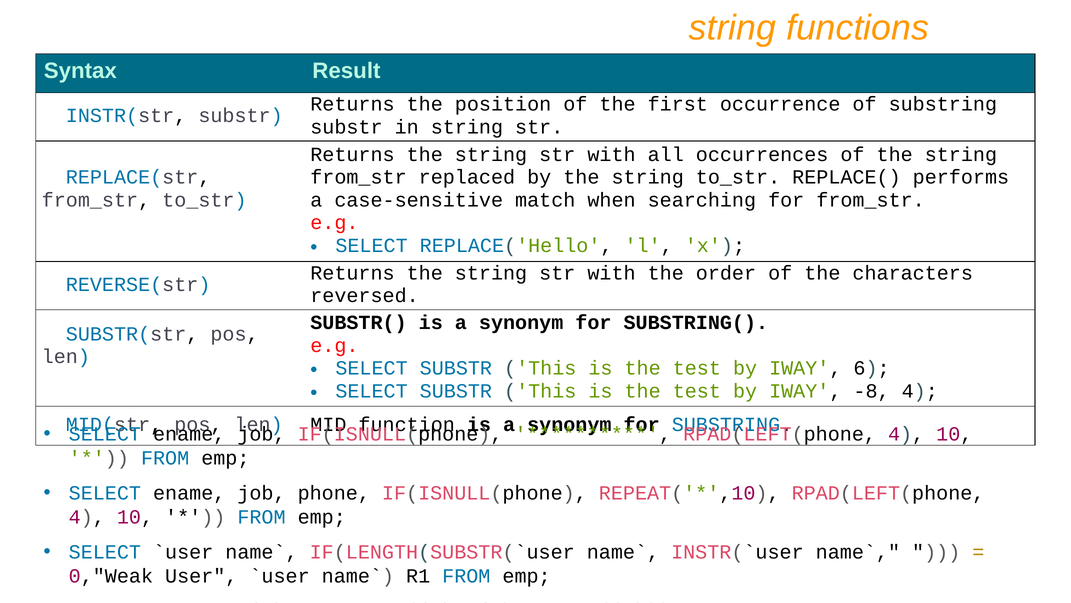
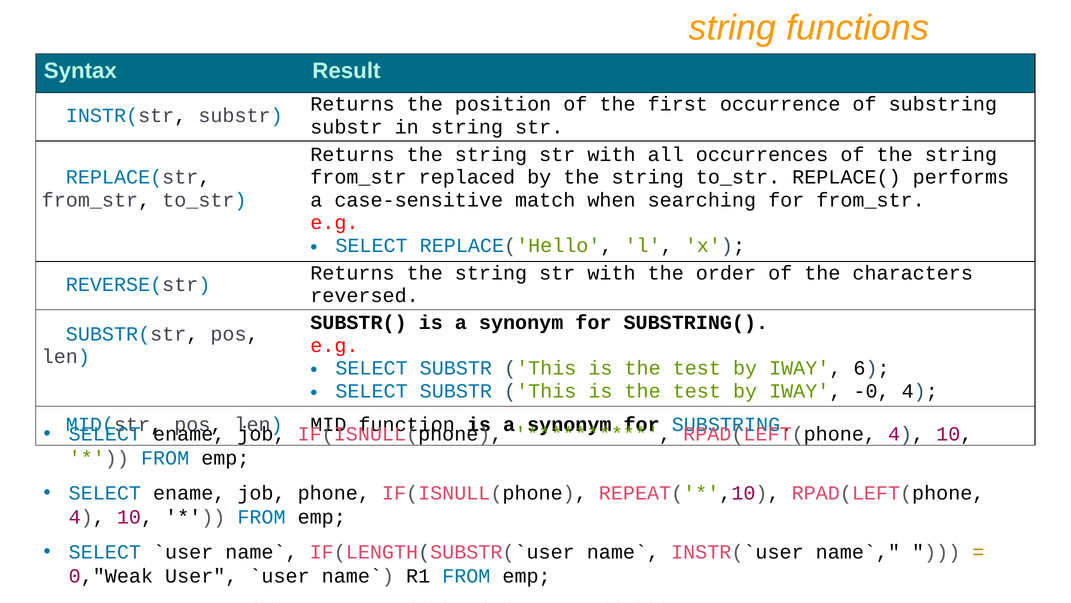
-8: -8 -> -0 (872, 391)
